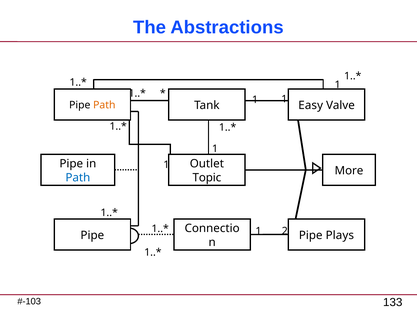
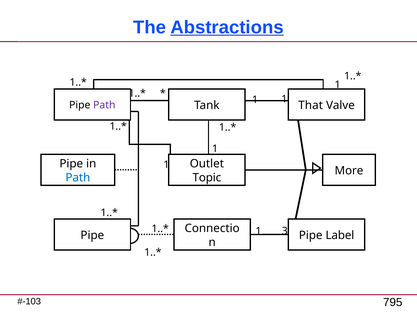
Abstractions underline: none -> present (227, 27)
Path colour: orange -> purple (104, 105)
Easy: Easy -> That (311, 106)
2: 2 -> 3 (285, 231)
Plays: Plays -> Label (340, 236)
133: 133 -> 795 (393, 303)
